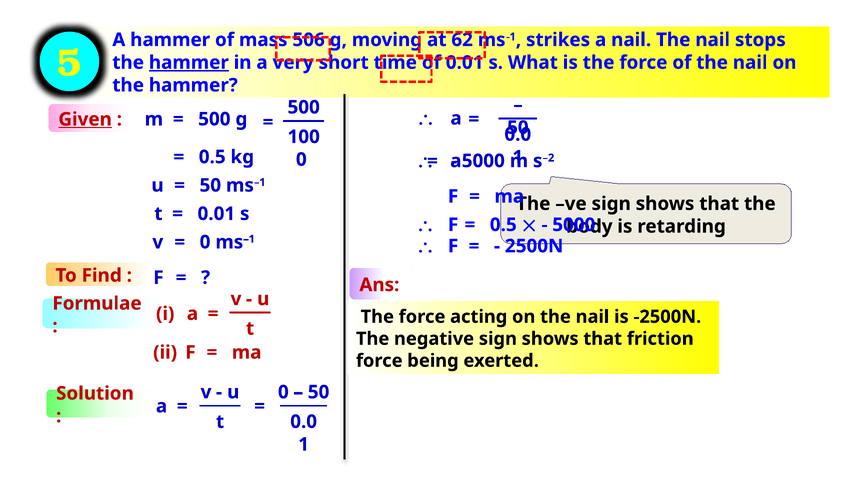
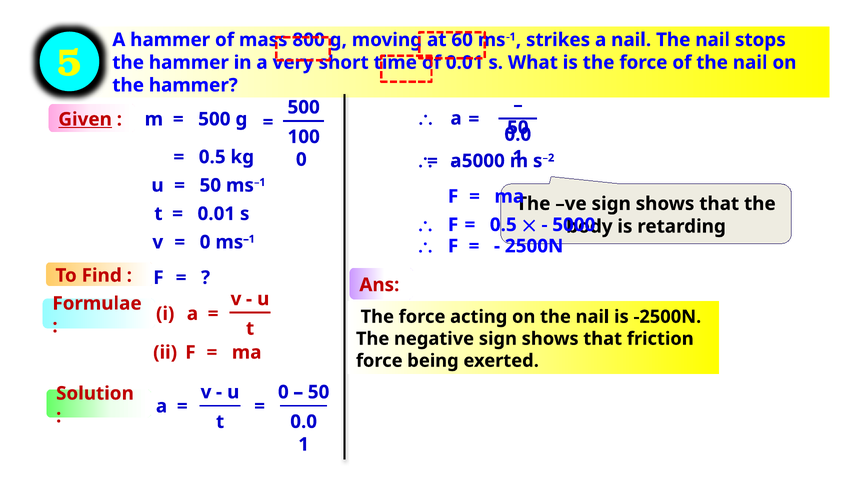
506: 506 -> 800 (309, 40)
62: 62 -> 60 (462, 40)
hammer underline: present -> none (189, 63)
